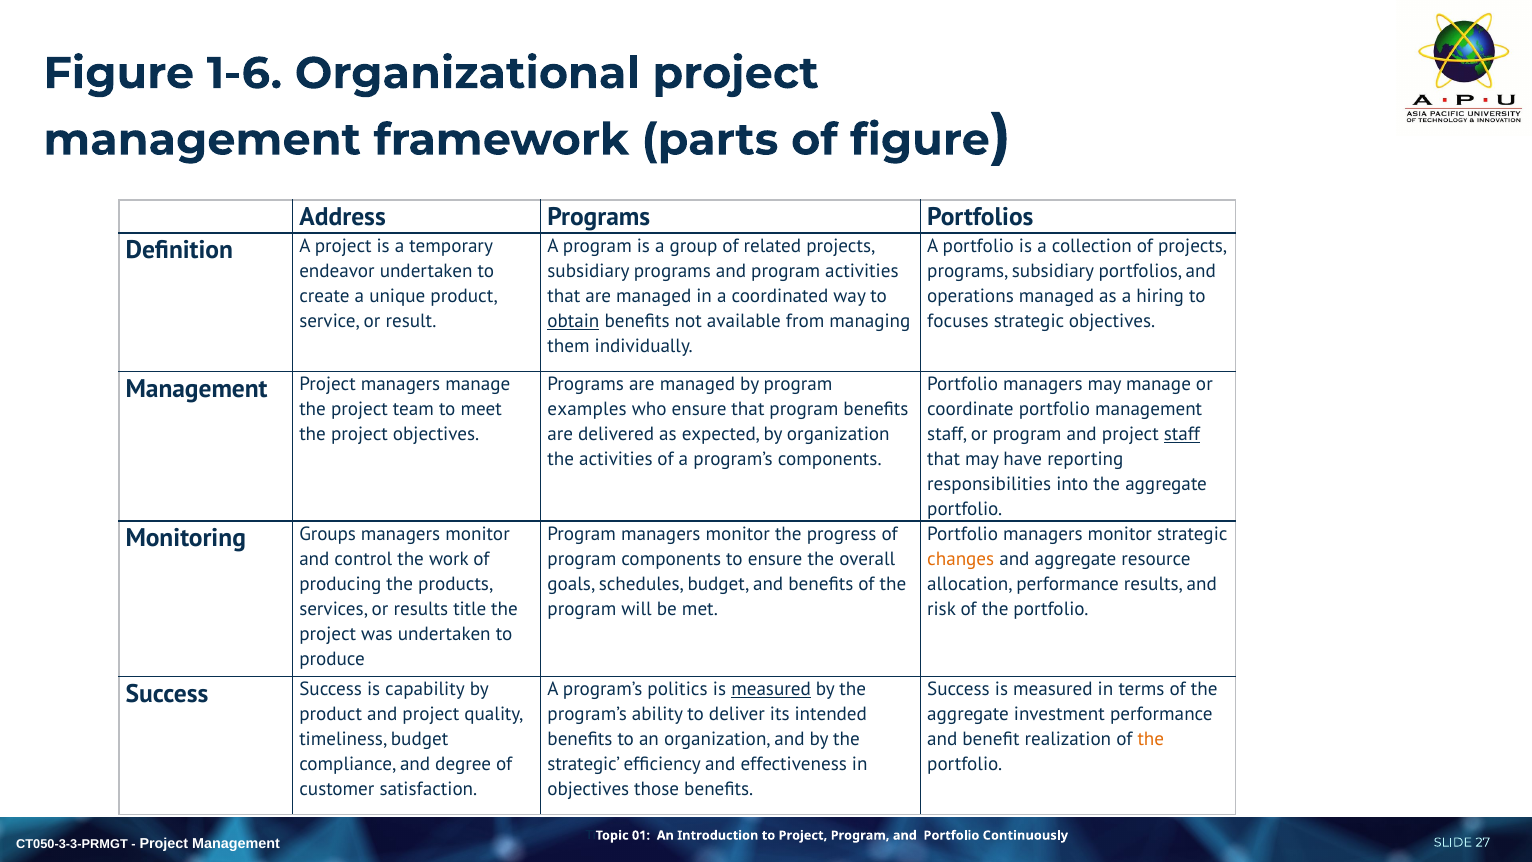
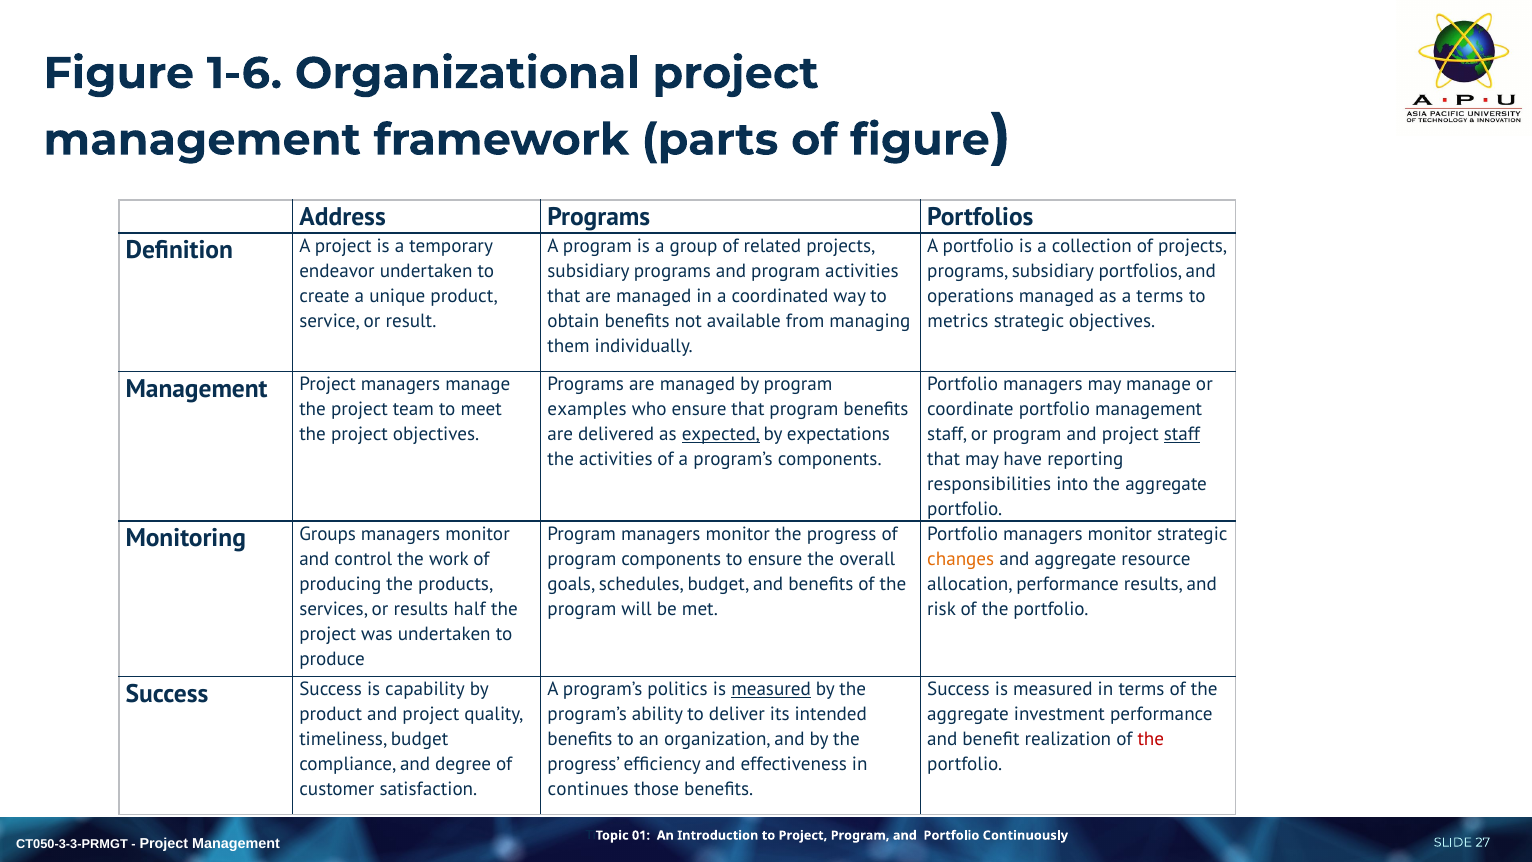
a hiring: hiring -> terms (1160, 296)
obtain underline: present -> none (573, 321)
focuses: focuses -> metrics (958, 321)
expected underline: none -> present (721, 434)
by organization: organization -> expectations (838, 434)
title: title -> half (470, 609)
the colour: orange -> red (1151, 739)
strategic: strategic -> progress (584, 764)
objectives: objectives -> continues (588, 789)
